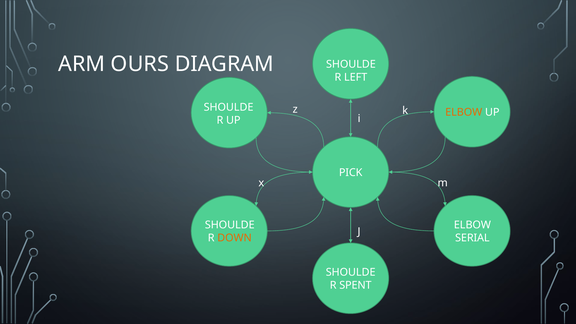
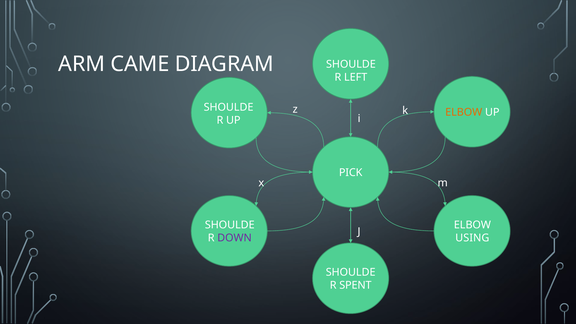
OURS: OURS -> CAME (140, 64)
DOWN colour: orange -> purple (234, 238)
SERIAL: SERIAL -> USING (472, 238)
